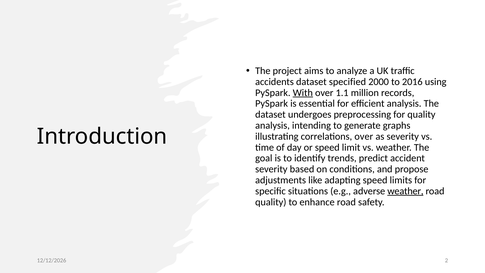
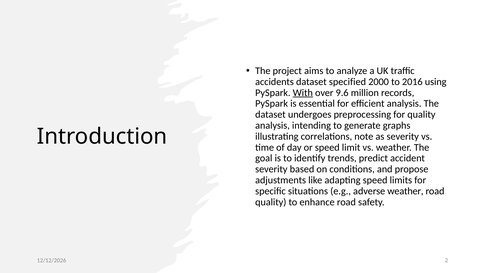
1.1: 1.1 -> 9.6 (342, 93)
correlations over: over -> note (364, 136)
weather underline: present -> none (405, 191)
